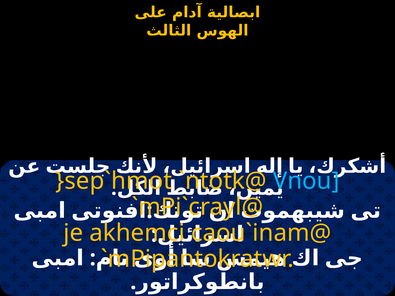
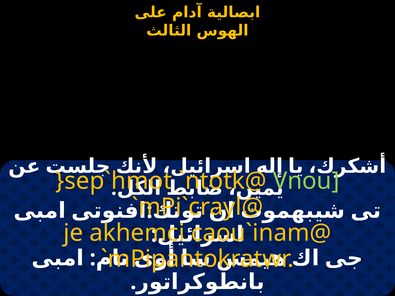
Vnou colour: light blue -> light green (306, 181)
